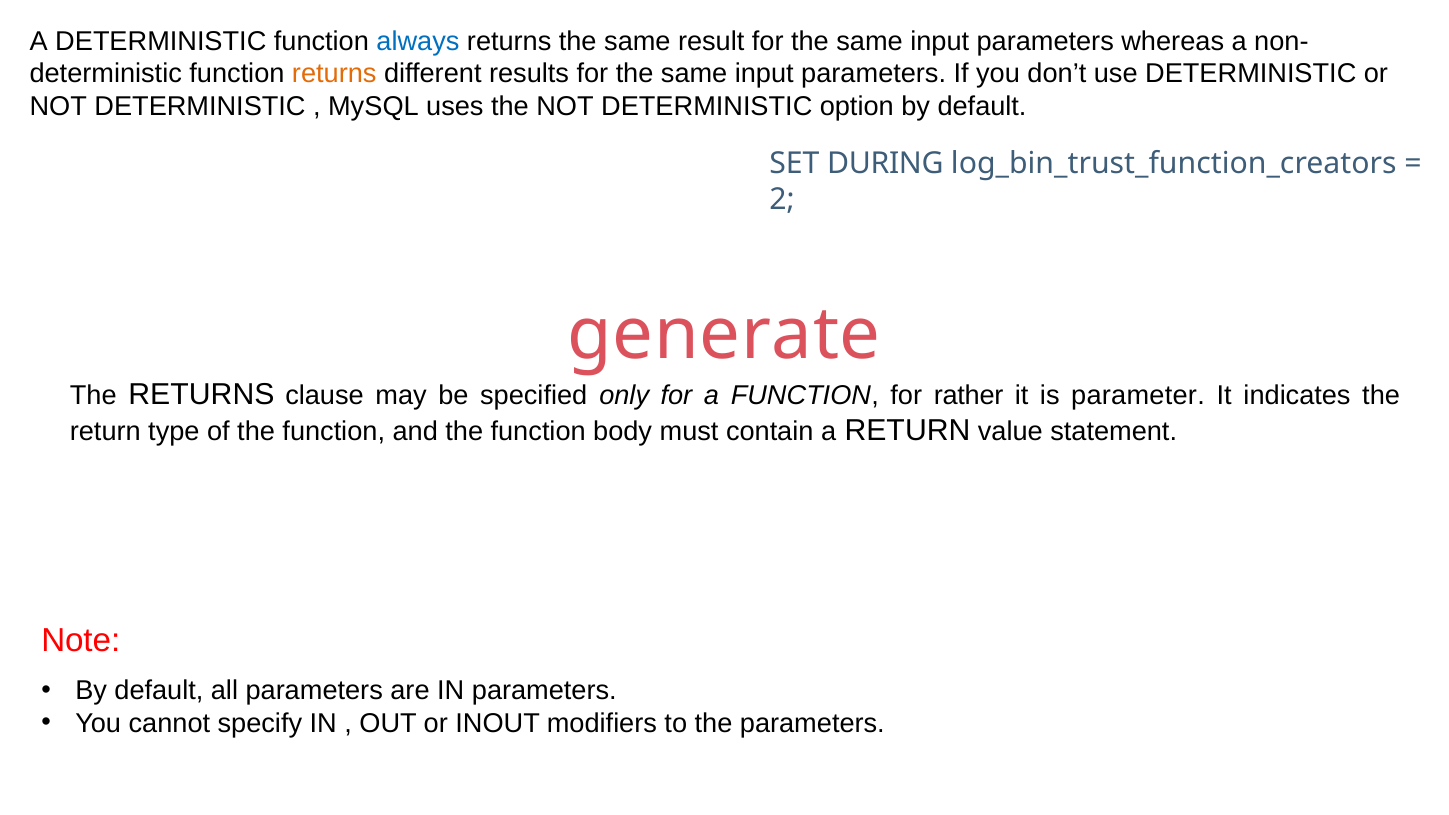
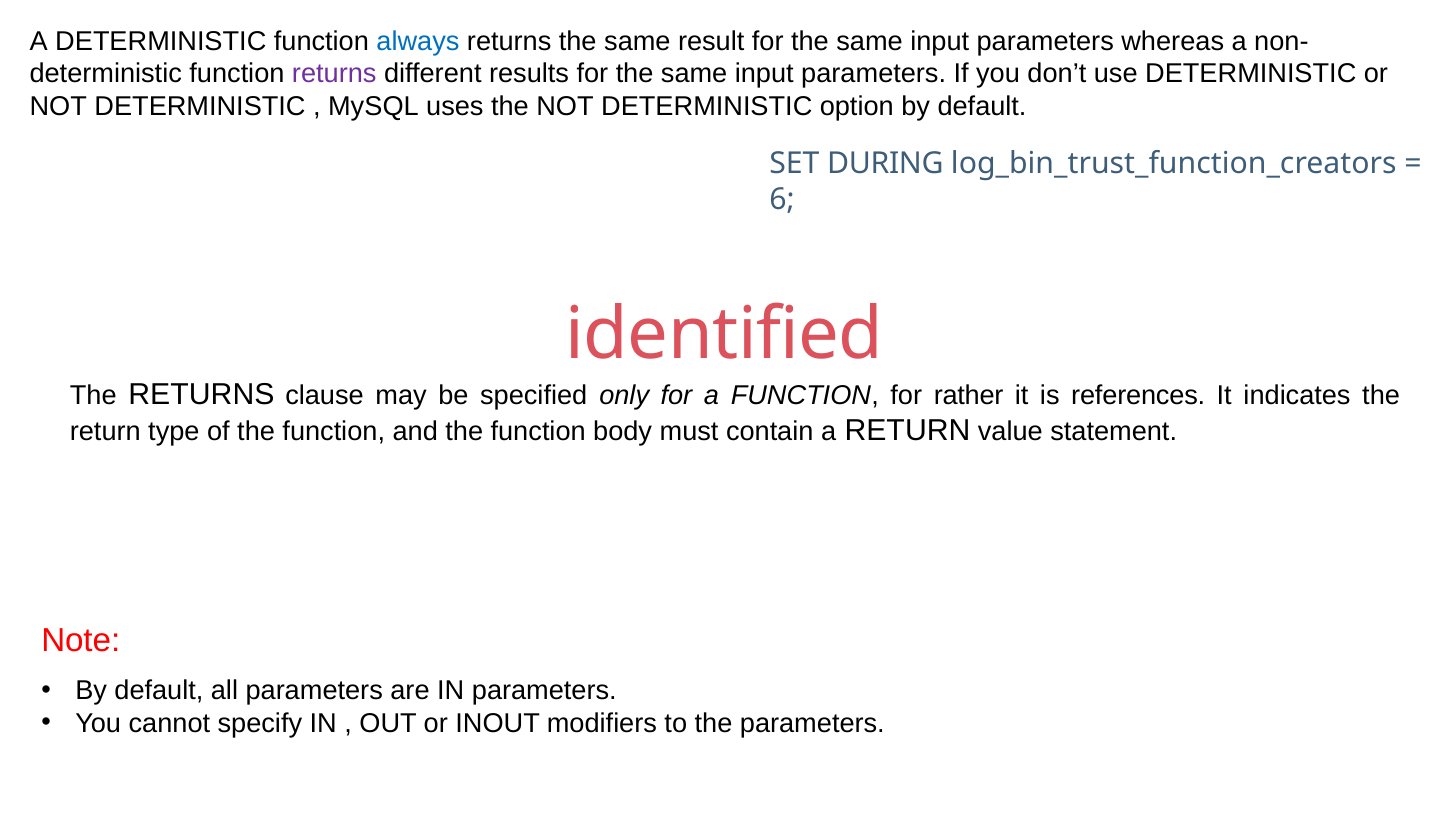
returns colour: orange -> purple (334, 74)
2: 2 -> 6 (782, 199)
generate: generate -> identified (725, 335)
parameter: parameter -> references (1138, 395)
